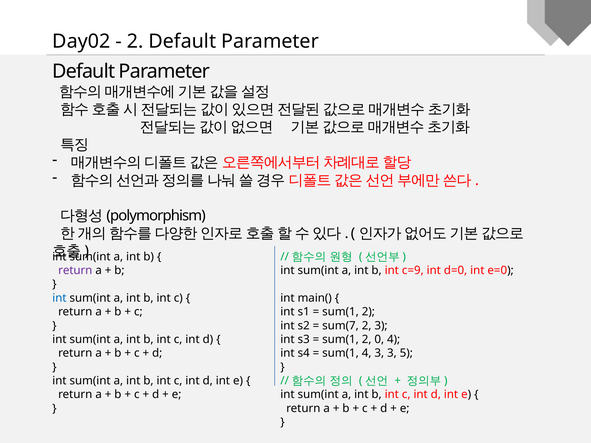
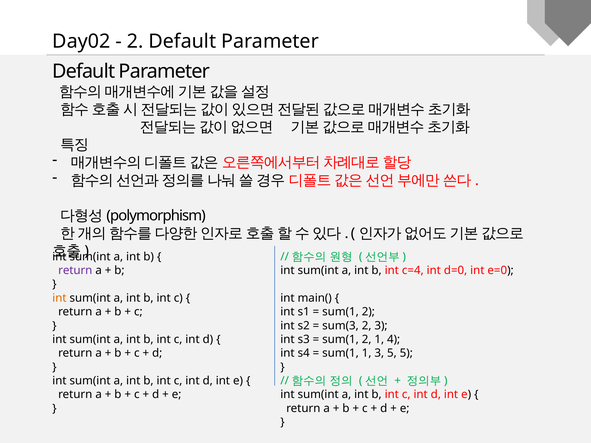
c=9: c=9 -> c=4 (413, 271)
int colour: blue -> orange (59, 298)
sum(7: sum(7 -> sum(3 (340, 326)
2 0: 0 -> 1 (379, 340)
sum(1 4: 4 -> 1 (367, 353)
3 3: 3 -> 5 (392, 353)
